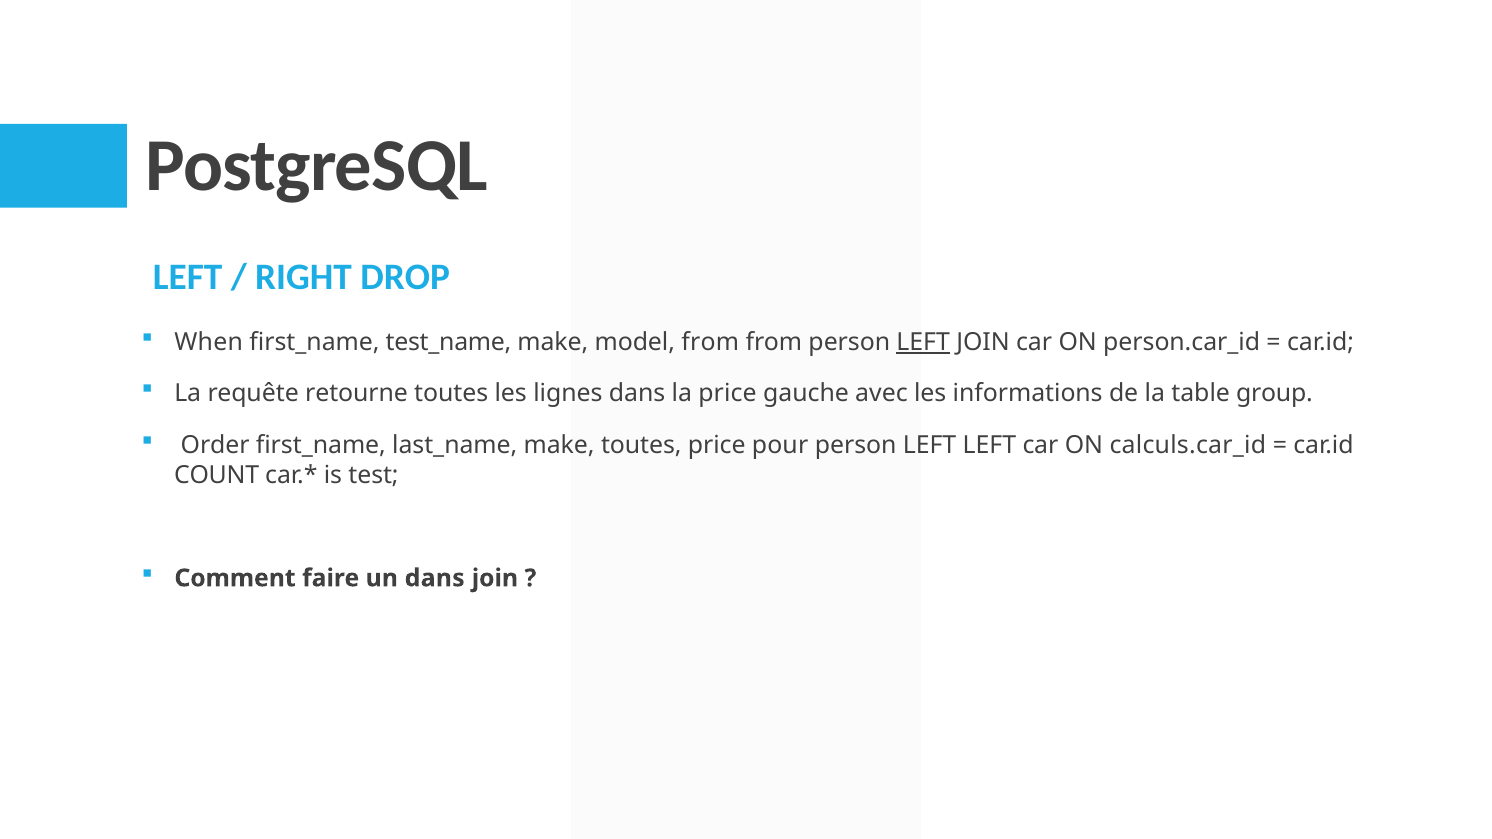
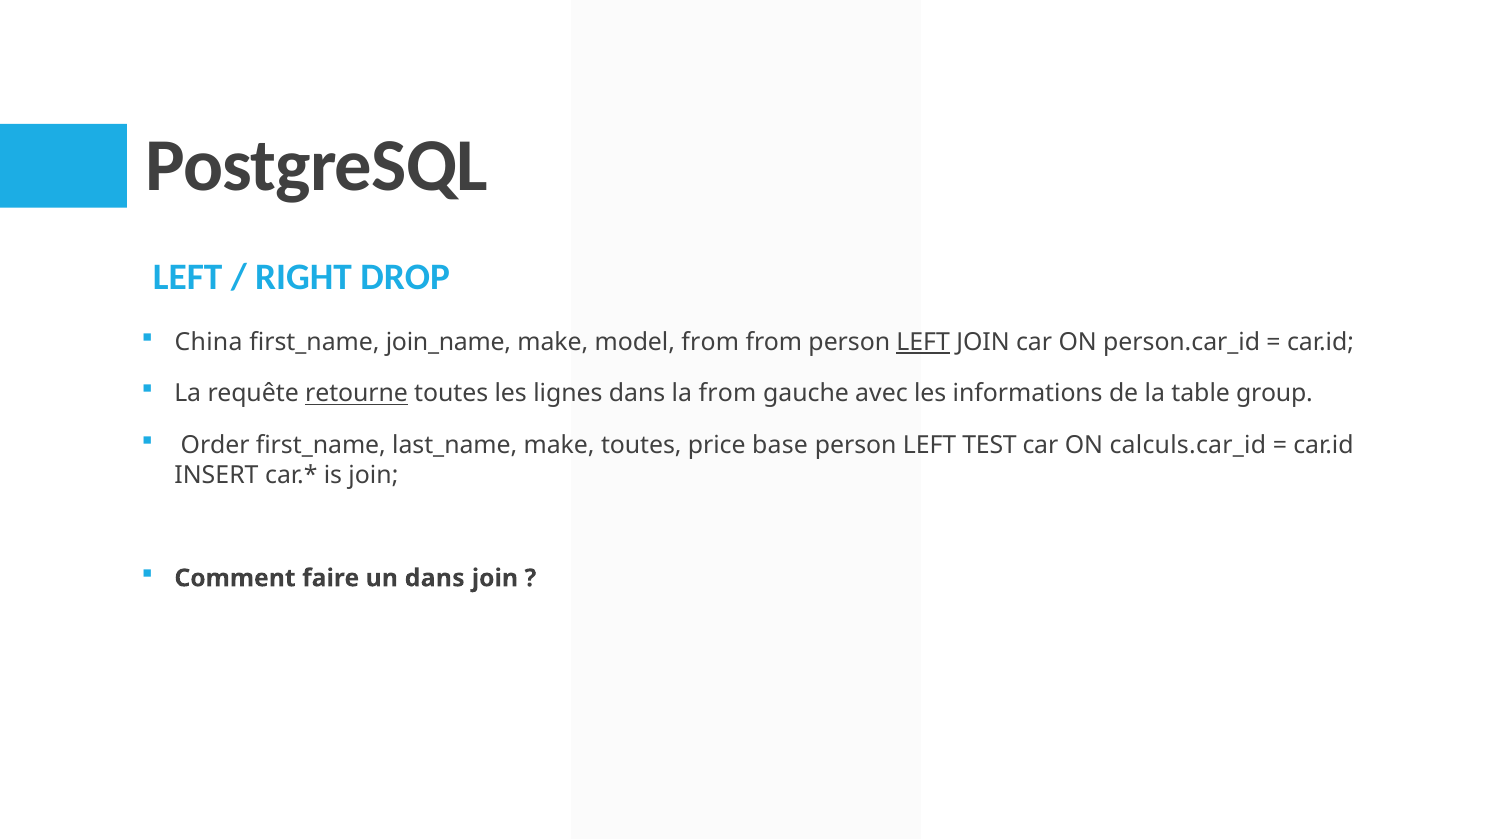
When: When -> China (209, 342)
test_name: test_name -> join_name (448, 342)
retourne underline: none -> present (356, 394)
la price: price -> from (727, 394)
pour: pour -> base (780, 445)
LEFT LEFT: LEFT -> TEST (990, 445)
COUNT: COUNT -> INSERT (216, 475)
is test: test -> join (373, 475)
